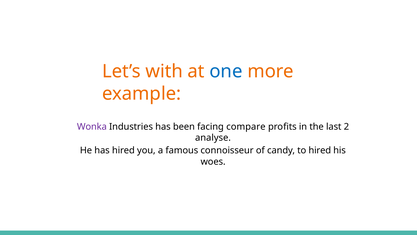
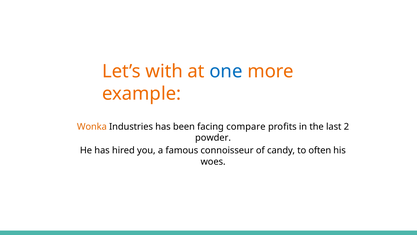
Wonka colour: purple -> orange (92, 126)
analyse: analyse -> powder (213, 138)
to hired: hired -> often (320, 150)
